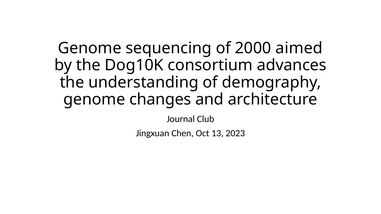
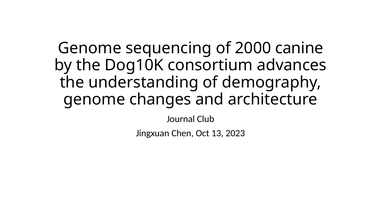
aimed: aimed -> canine (299, 48)
